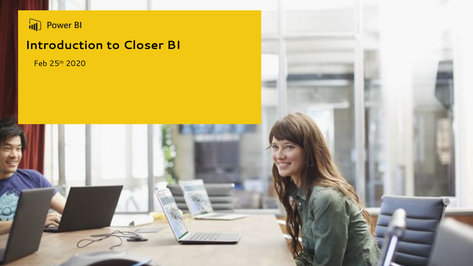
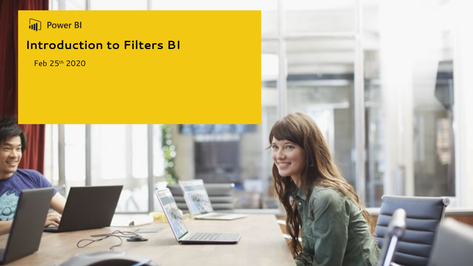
Closer: Closer -> Filters (143, 45)
